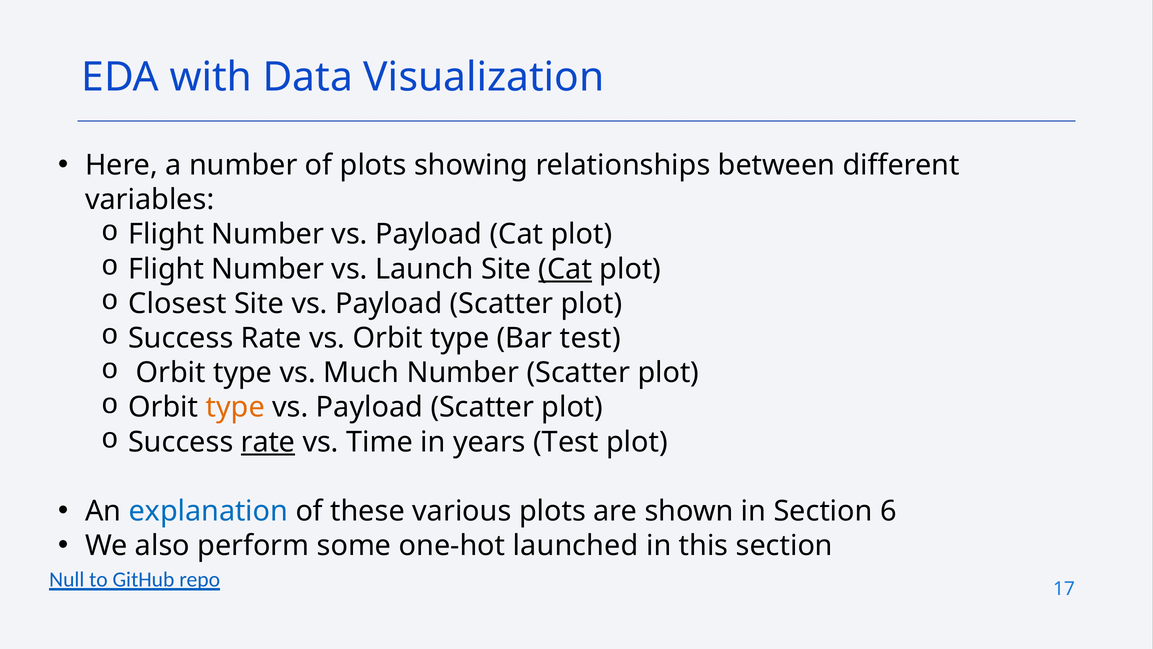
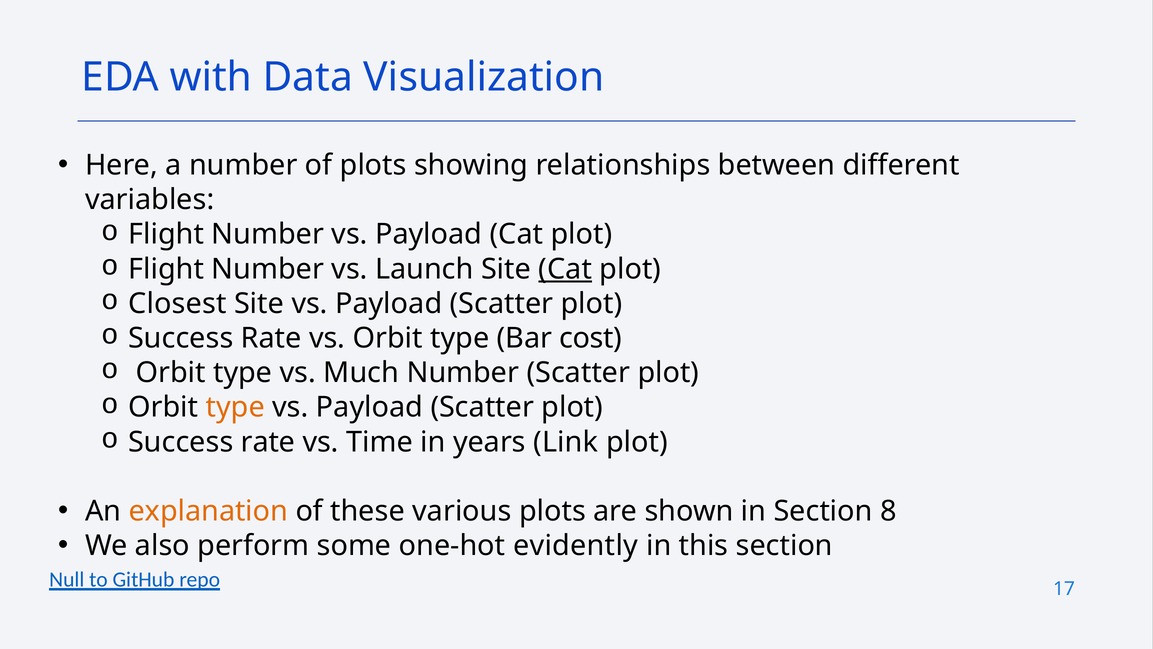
Bar test: test -> cost (591, 338)
rate underline: present -> none (268, 442)
years Test: Test -> Link (566, 442)
explanation colour: blue -> orange (208, 511)
6: 6 -> 8 (888, 511)
launched: launched -> evidently (576, 546)
